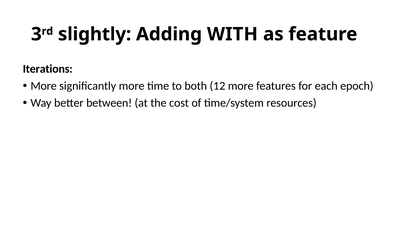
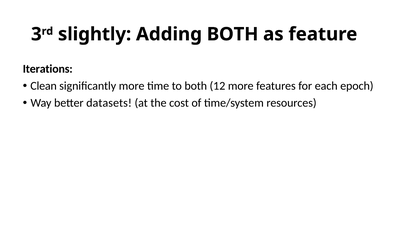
Adding WITH: WITH -> BOTH (233, 34)
More: More -> Clean (44, 86)
between: between -> datasets (109, 103)
